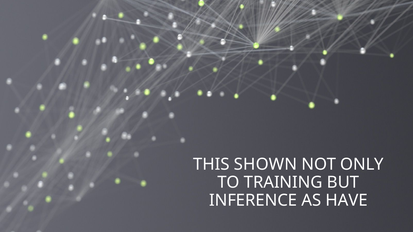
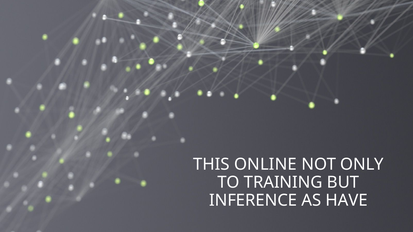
SHOWN: SHOWN -> ONLINE (265, 165)
